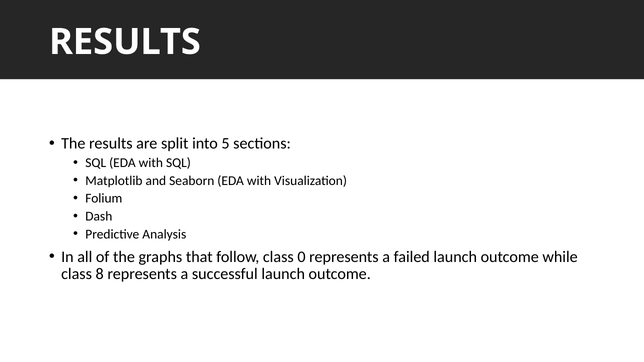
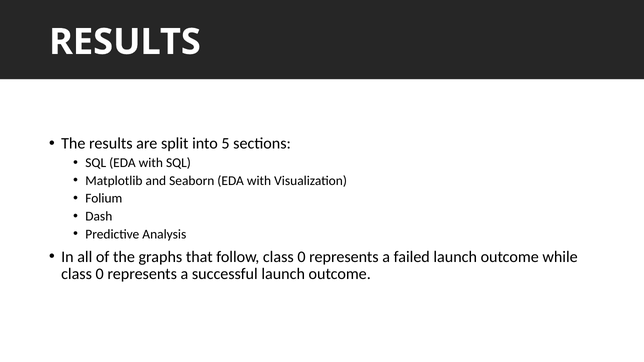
8: 8 -> 0 (100, 274)
